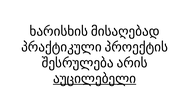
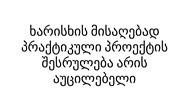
აუცილებელი underline: present -> none (95, 79)
